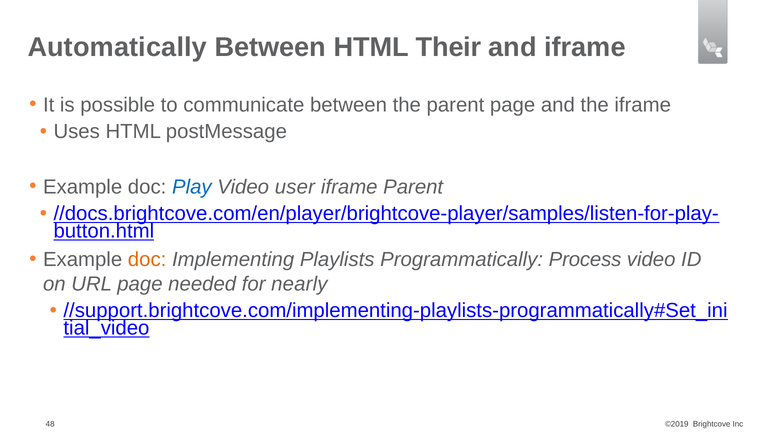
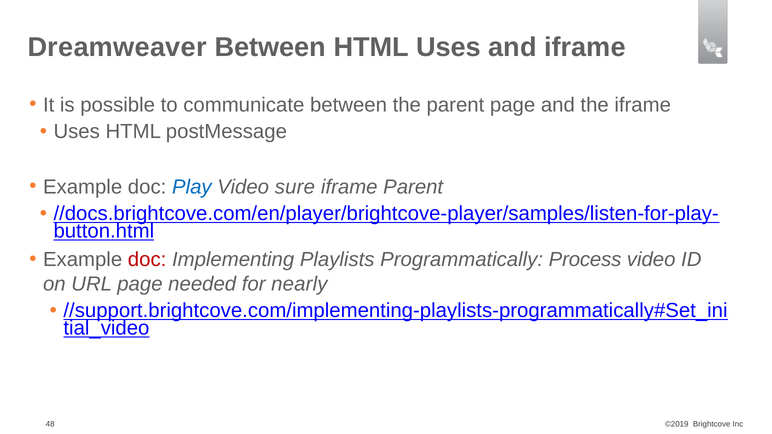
Automatically: Automatically -> Dreamweaver (117, 48)
HTML Their: Their -> Uses (448, 48)
user: user -> sure (295, 187)
doc colour: orange -> red (147, 259)
